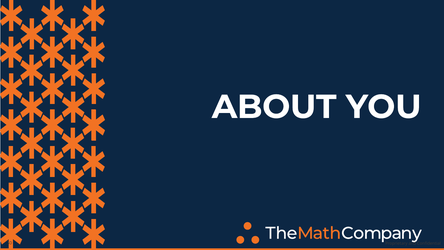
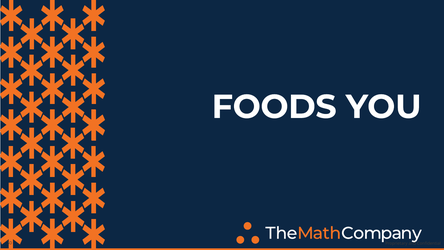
ABOUT: ABOUT -> FOODS (274, 107)
